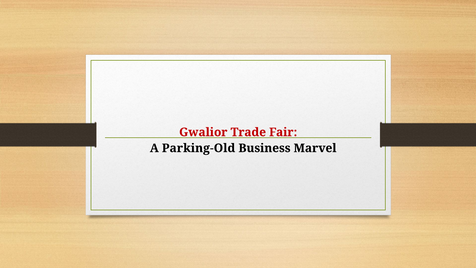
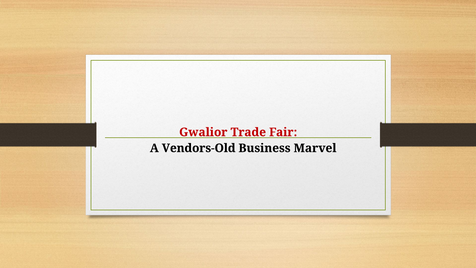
Parking-Old: Parking-Old -> Vendors-Old (199, 148)
